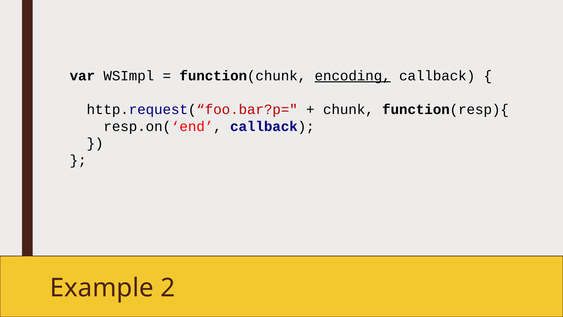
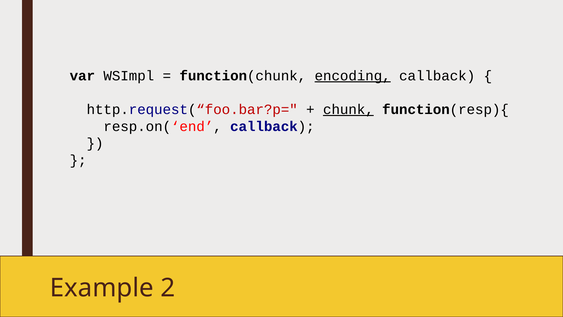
chunk underline: none -> present (348, 109)
